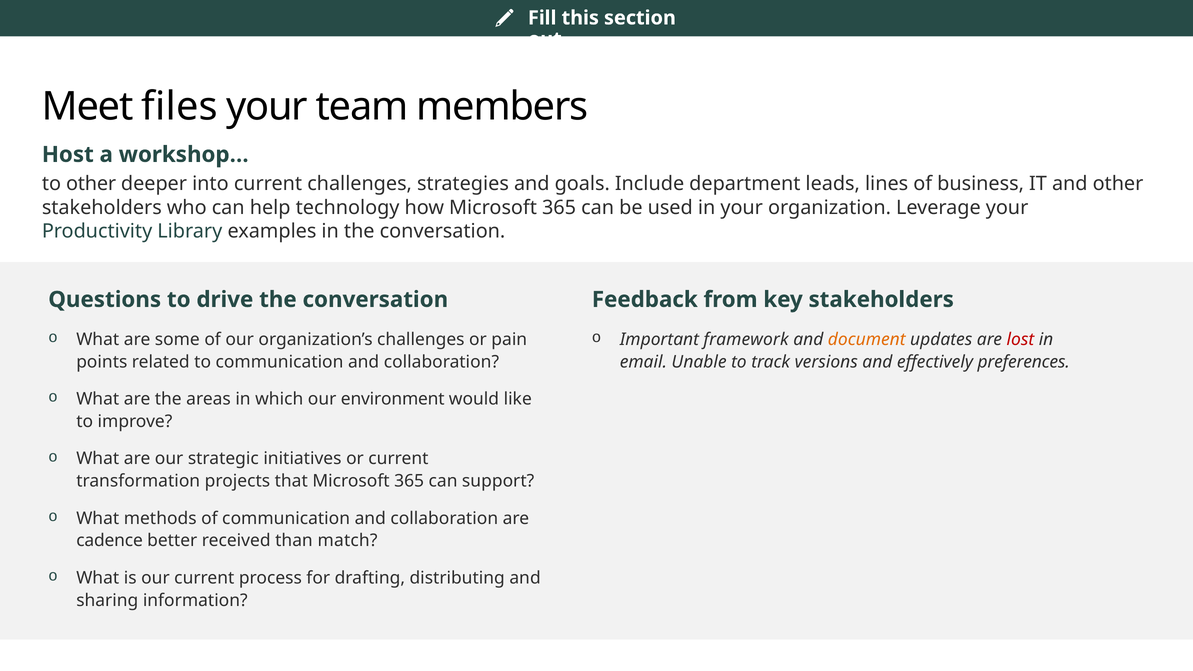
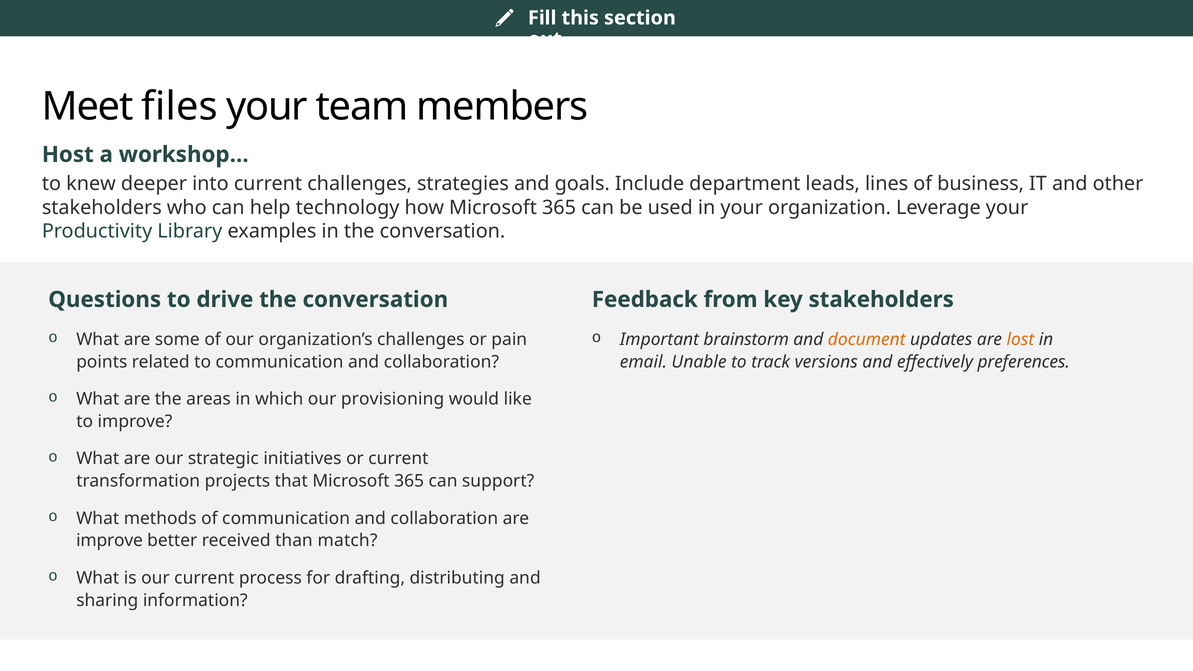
to other: other -> knew (91, 184)
framework: framework -> brainstorm (746, 339)
lost colour: red -> orange (1020, 339)
environment: environment -> provisioning (393, 399)
cadence: cadence -> improve (110, 541)
